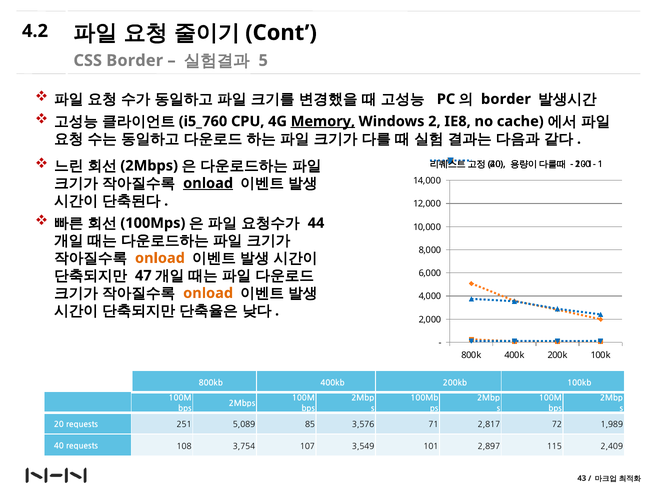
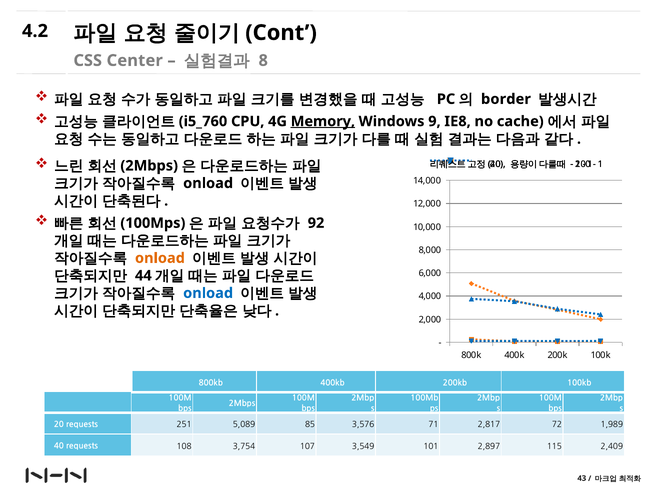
CSS Border: Border -> Center (135, 61)
5: 5 -> 8 (263, 61)
Windows 2: 2 -> 9 (434, 121)
onload underline: present -> none (208, 183)
44: 44 -> 92 (316, 223)
47: 47 -> 44 (143, 276)
onload colour: orange -> blue (208, 293)
